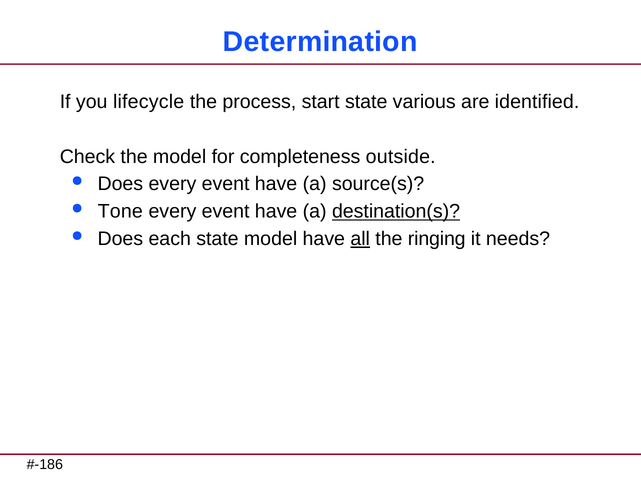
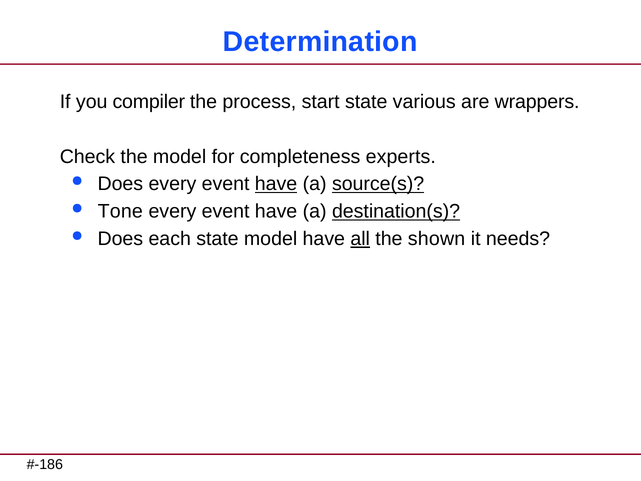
lifecycle: lifecycle -> compiler (149, 102)
identified: identified -> wrappers (537, 102)
outside: outside -> experts (401, 157)
have underline: none -> present (276, 184)
source(s underline: none -> present (378, 184)
ringing: ringing -> shown (437, 239)
